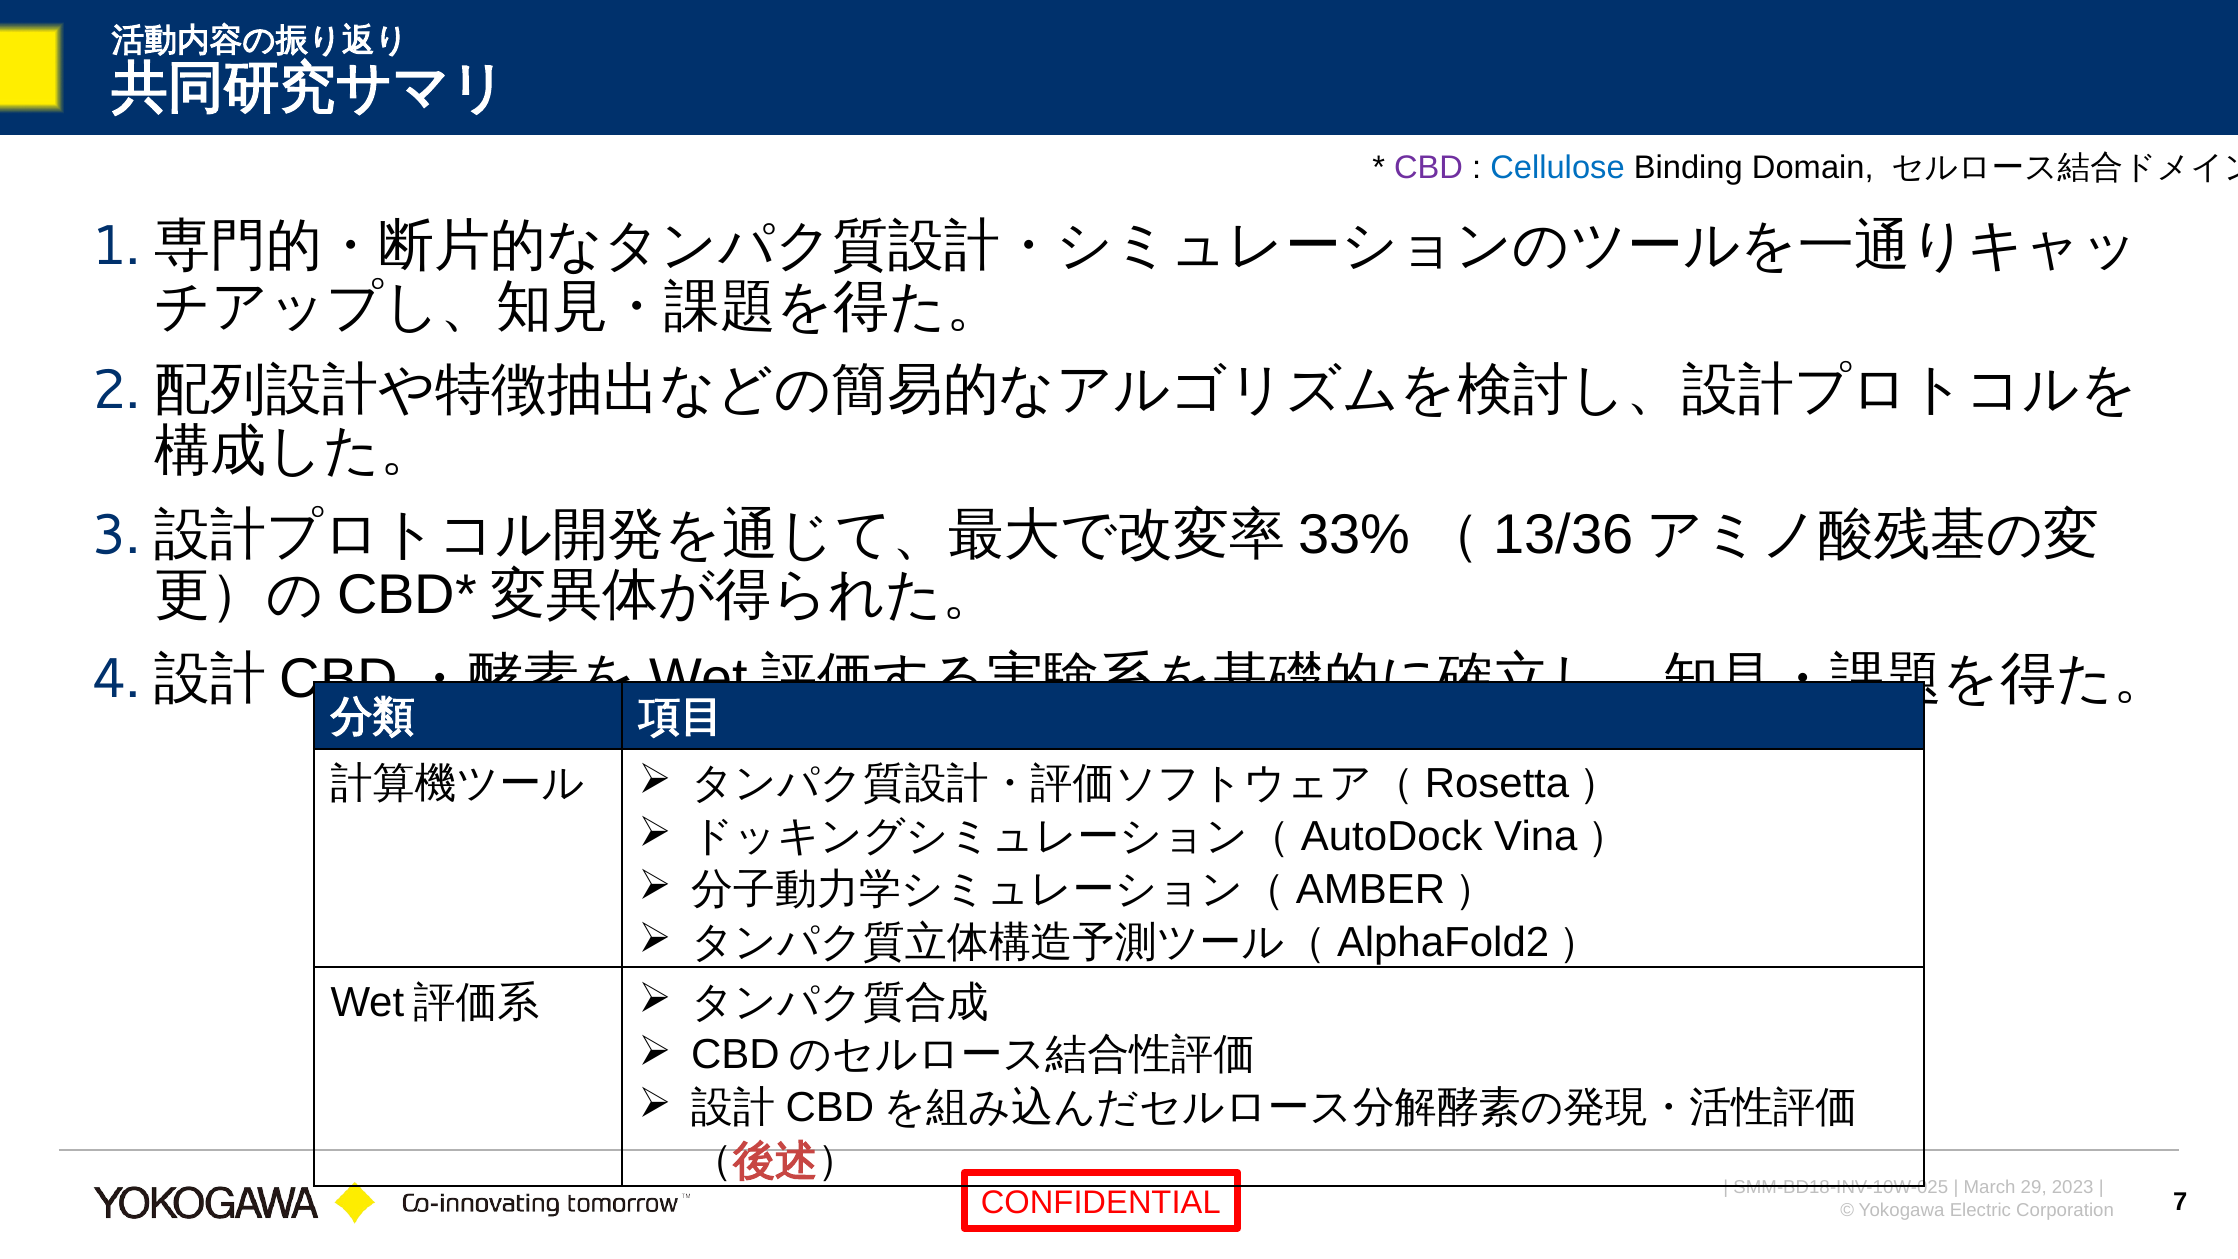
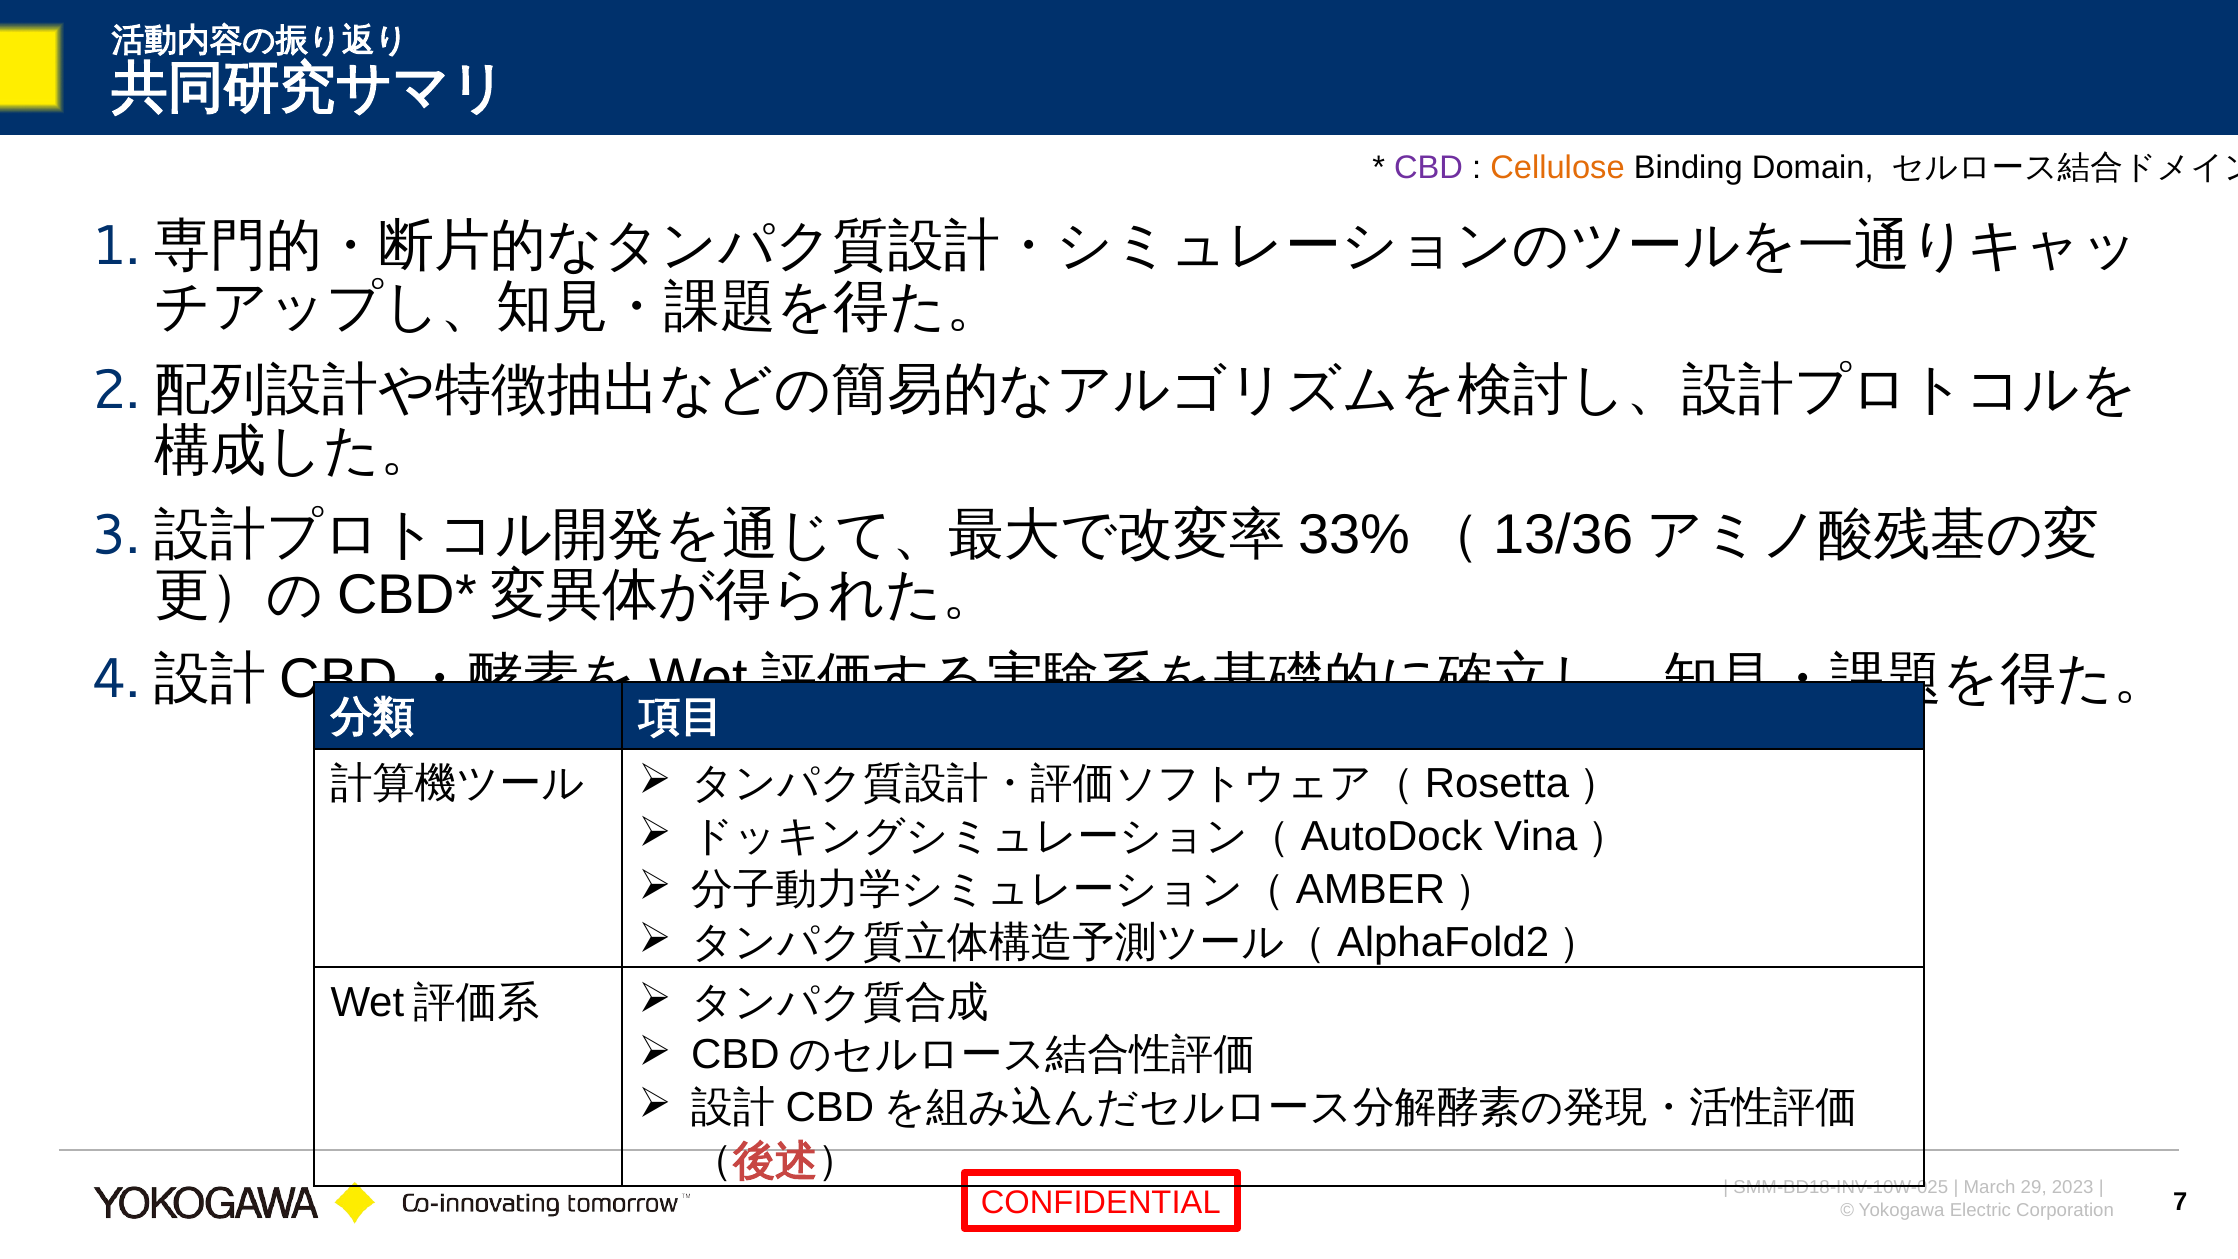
Cellulose colour: blue -> orange (1557, 168)
